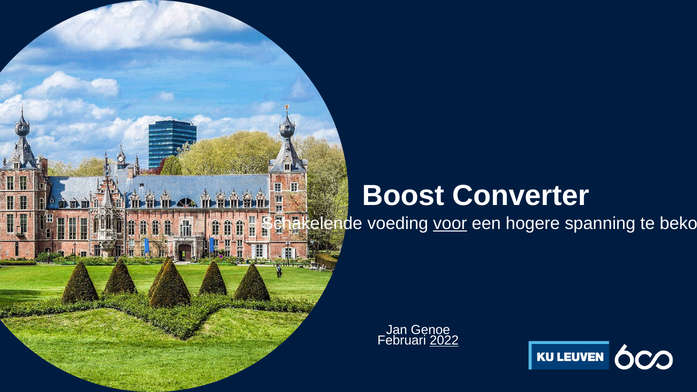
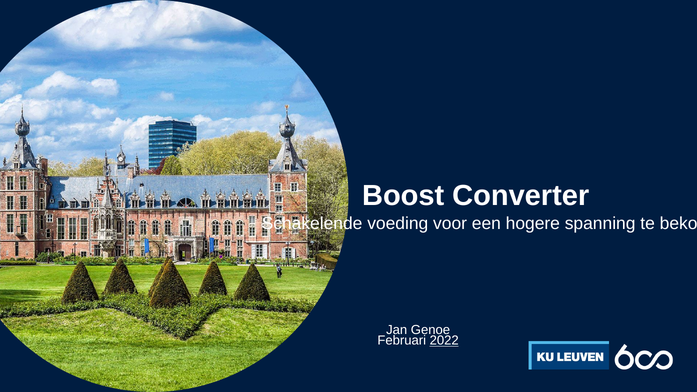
voor underline: present -> none (450, 223)
